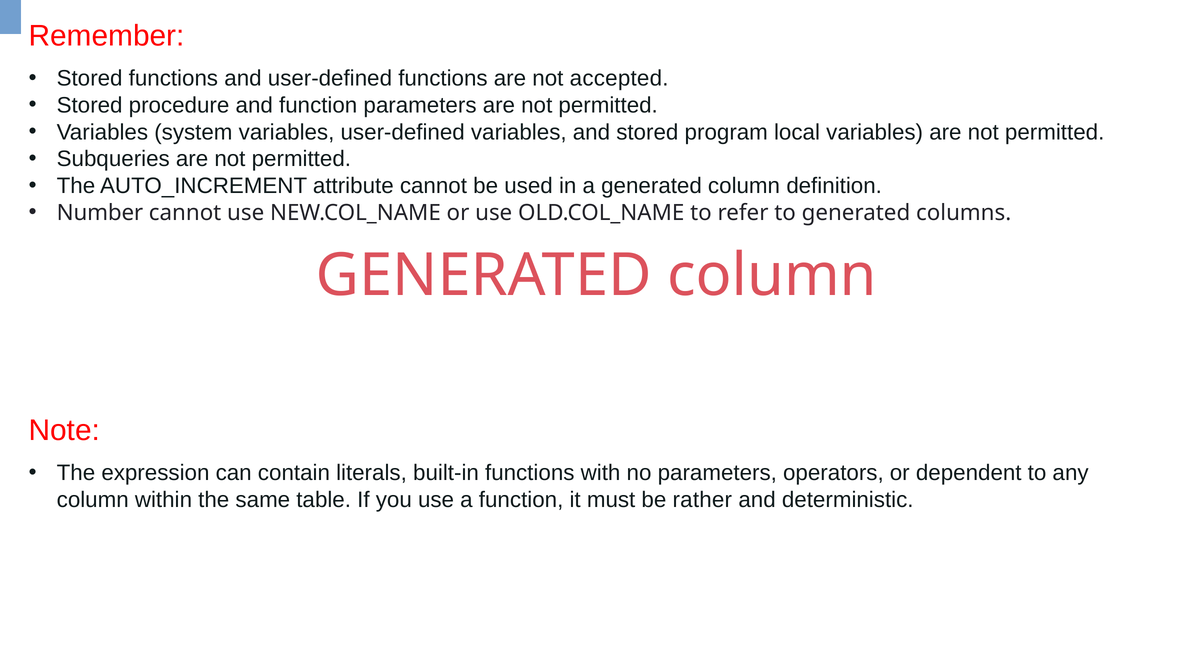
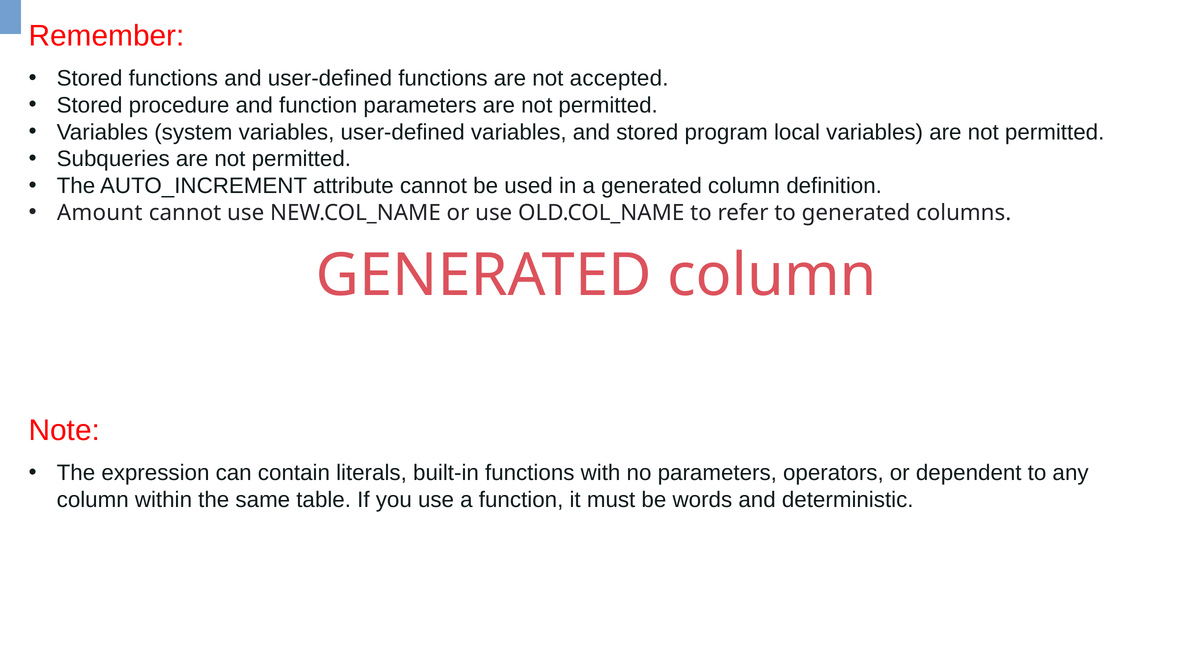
Number: Number -> Amount (100, 213)
rather: rather -> words (702, 500)
